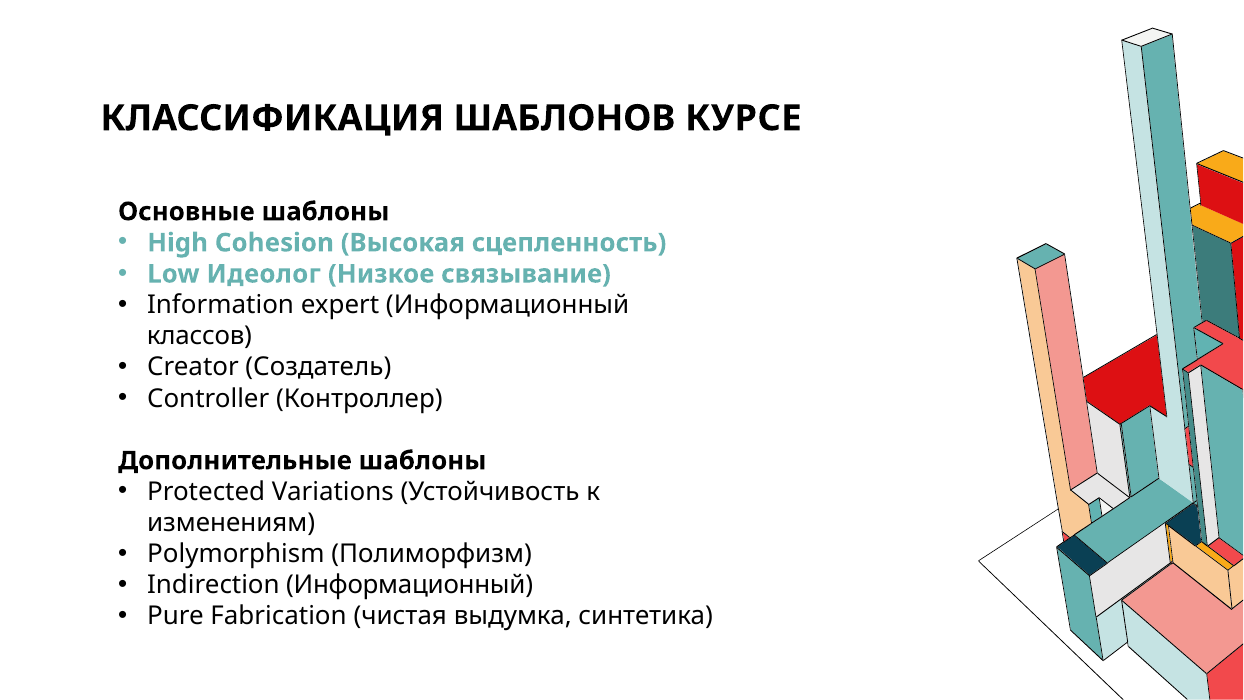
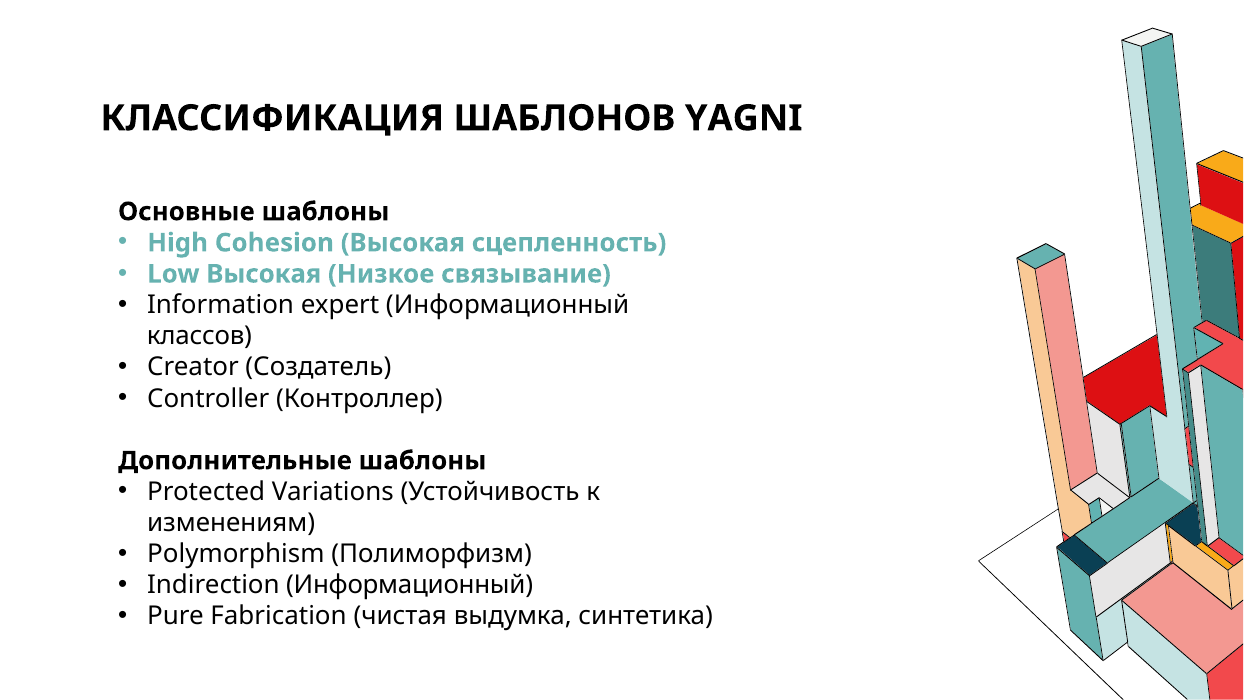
КУРСЕ: КУРСЕ -> YAGNI (744, 118)
Low Идеолог: Идеолог -> Высокая (264, 274)
